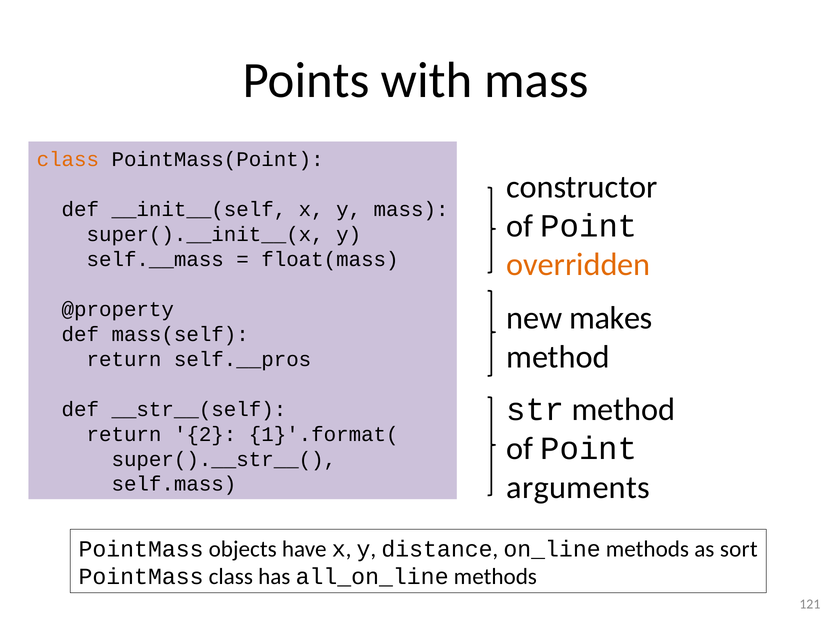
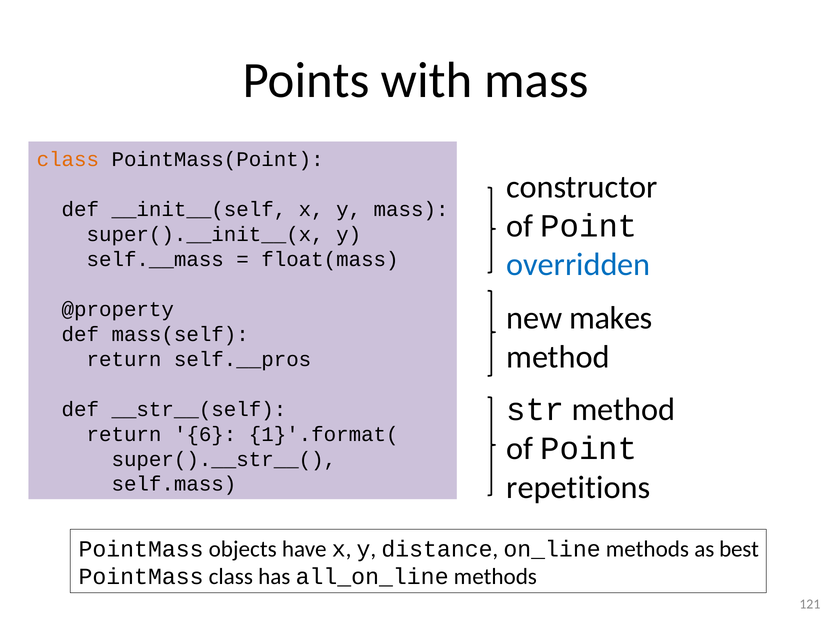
overridden colour: orange -> blue (578, 265)
2: 2 -> 6 (205, 434)
arguments: arguments -> repetitions (578, 488)
sort: sort -> best (739, 549)
